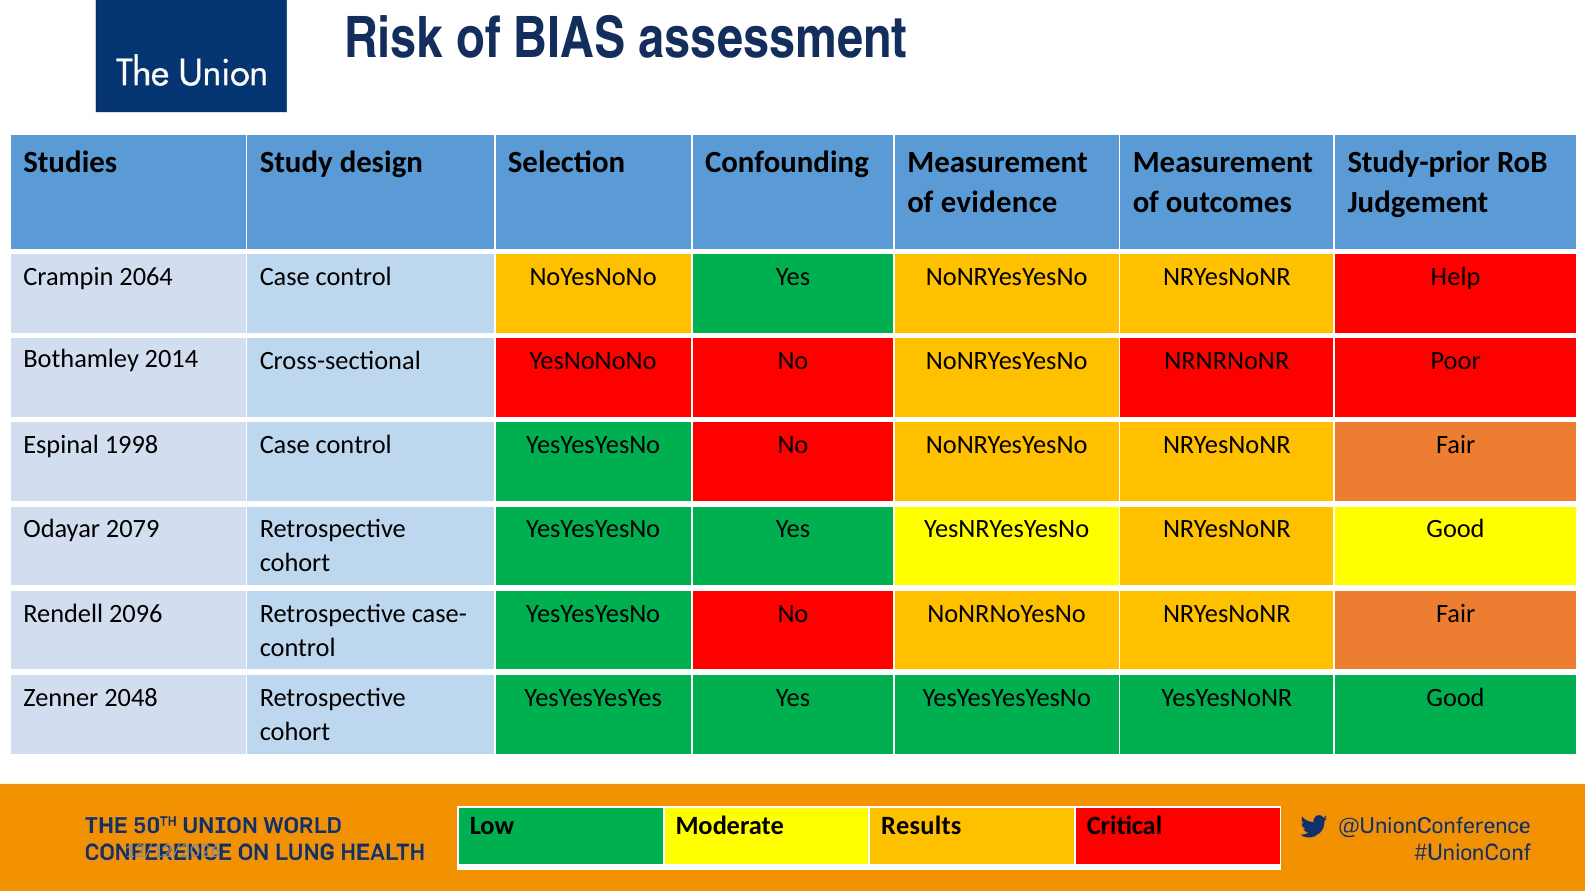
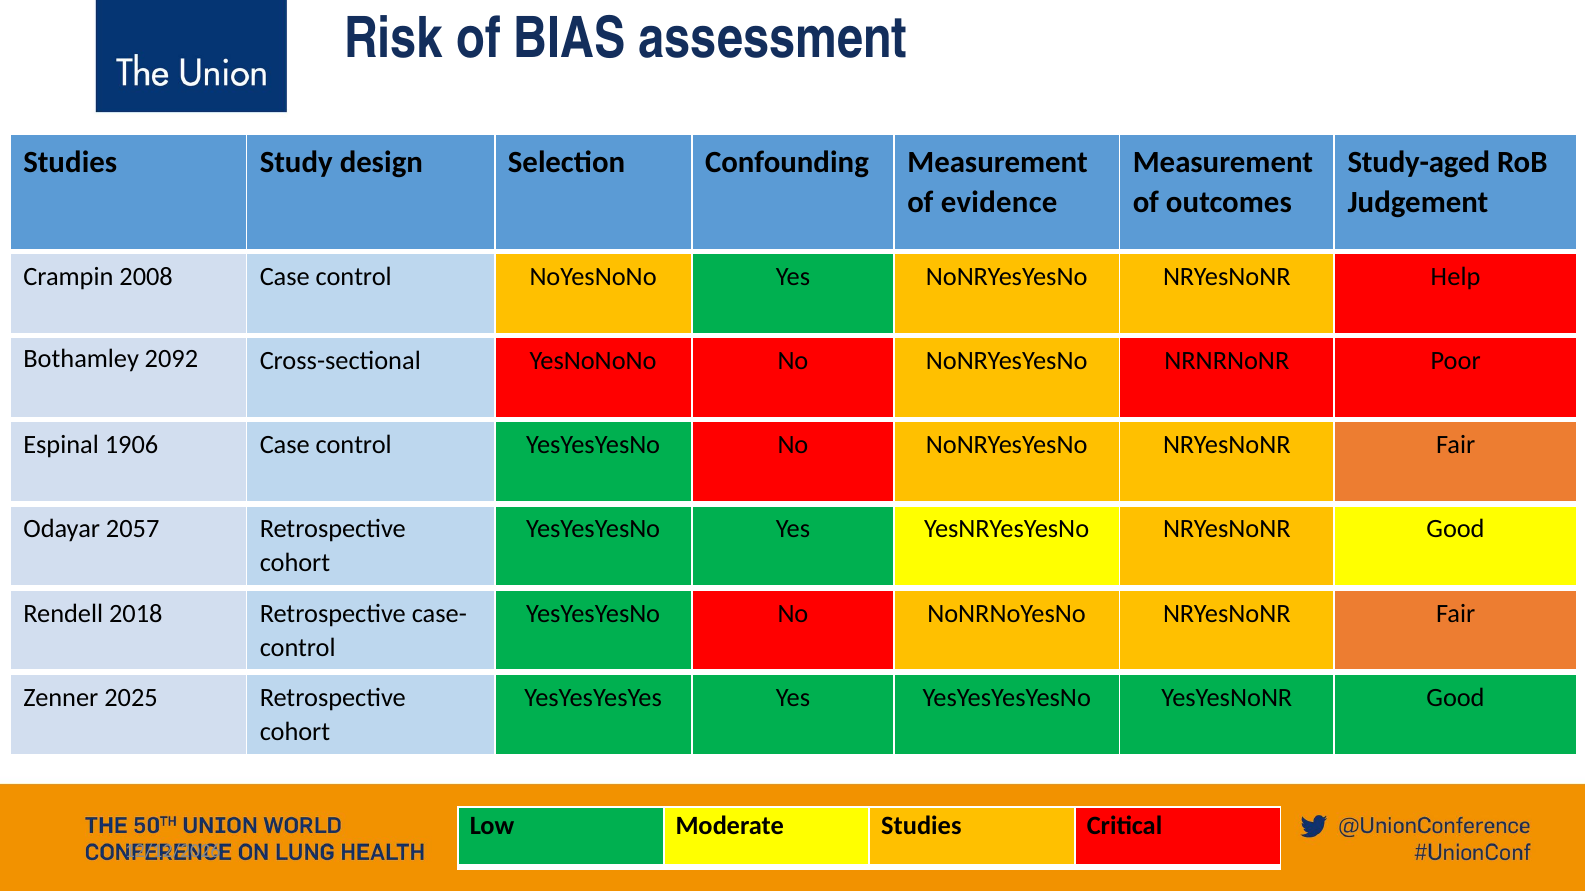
Study-prior: Study-prior -> Study-aged (1419, 163)
2064: 2064 -> 2008 (146, 277)
2014: 2014 -> 2092 (171, 359)
1998: 1998 -> 1906 (132, 445)
2079: 2079 -> 2057 (133, 529)
2096: 2096 -> 2018 (136, 614)
2048: 2048 -> 2025 (131, 698)
Moderate Results: Results -> Studies (921, 826)
